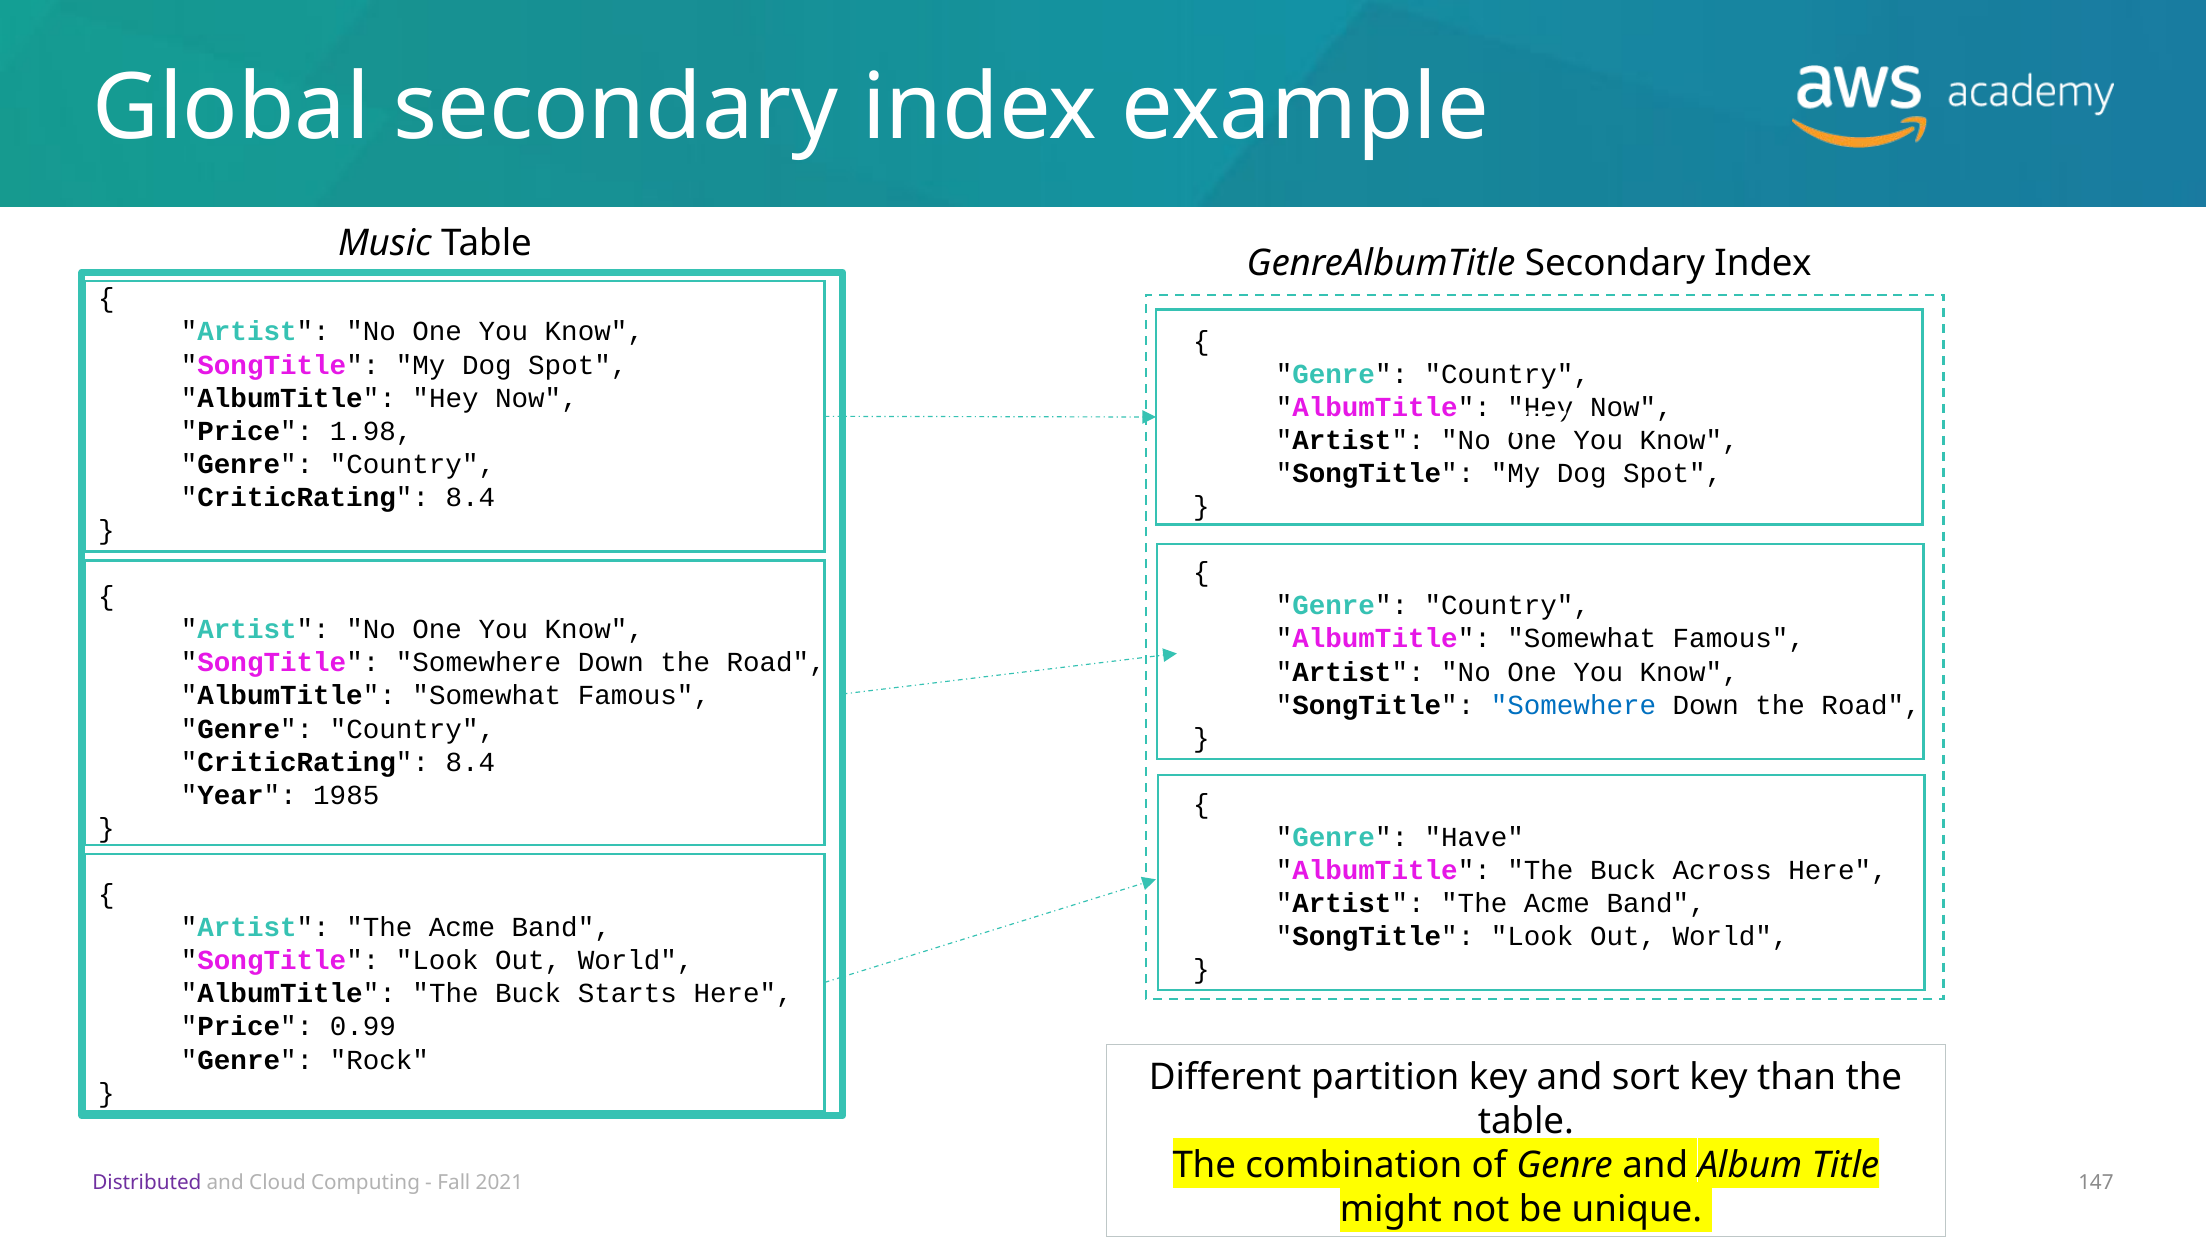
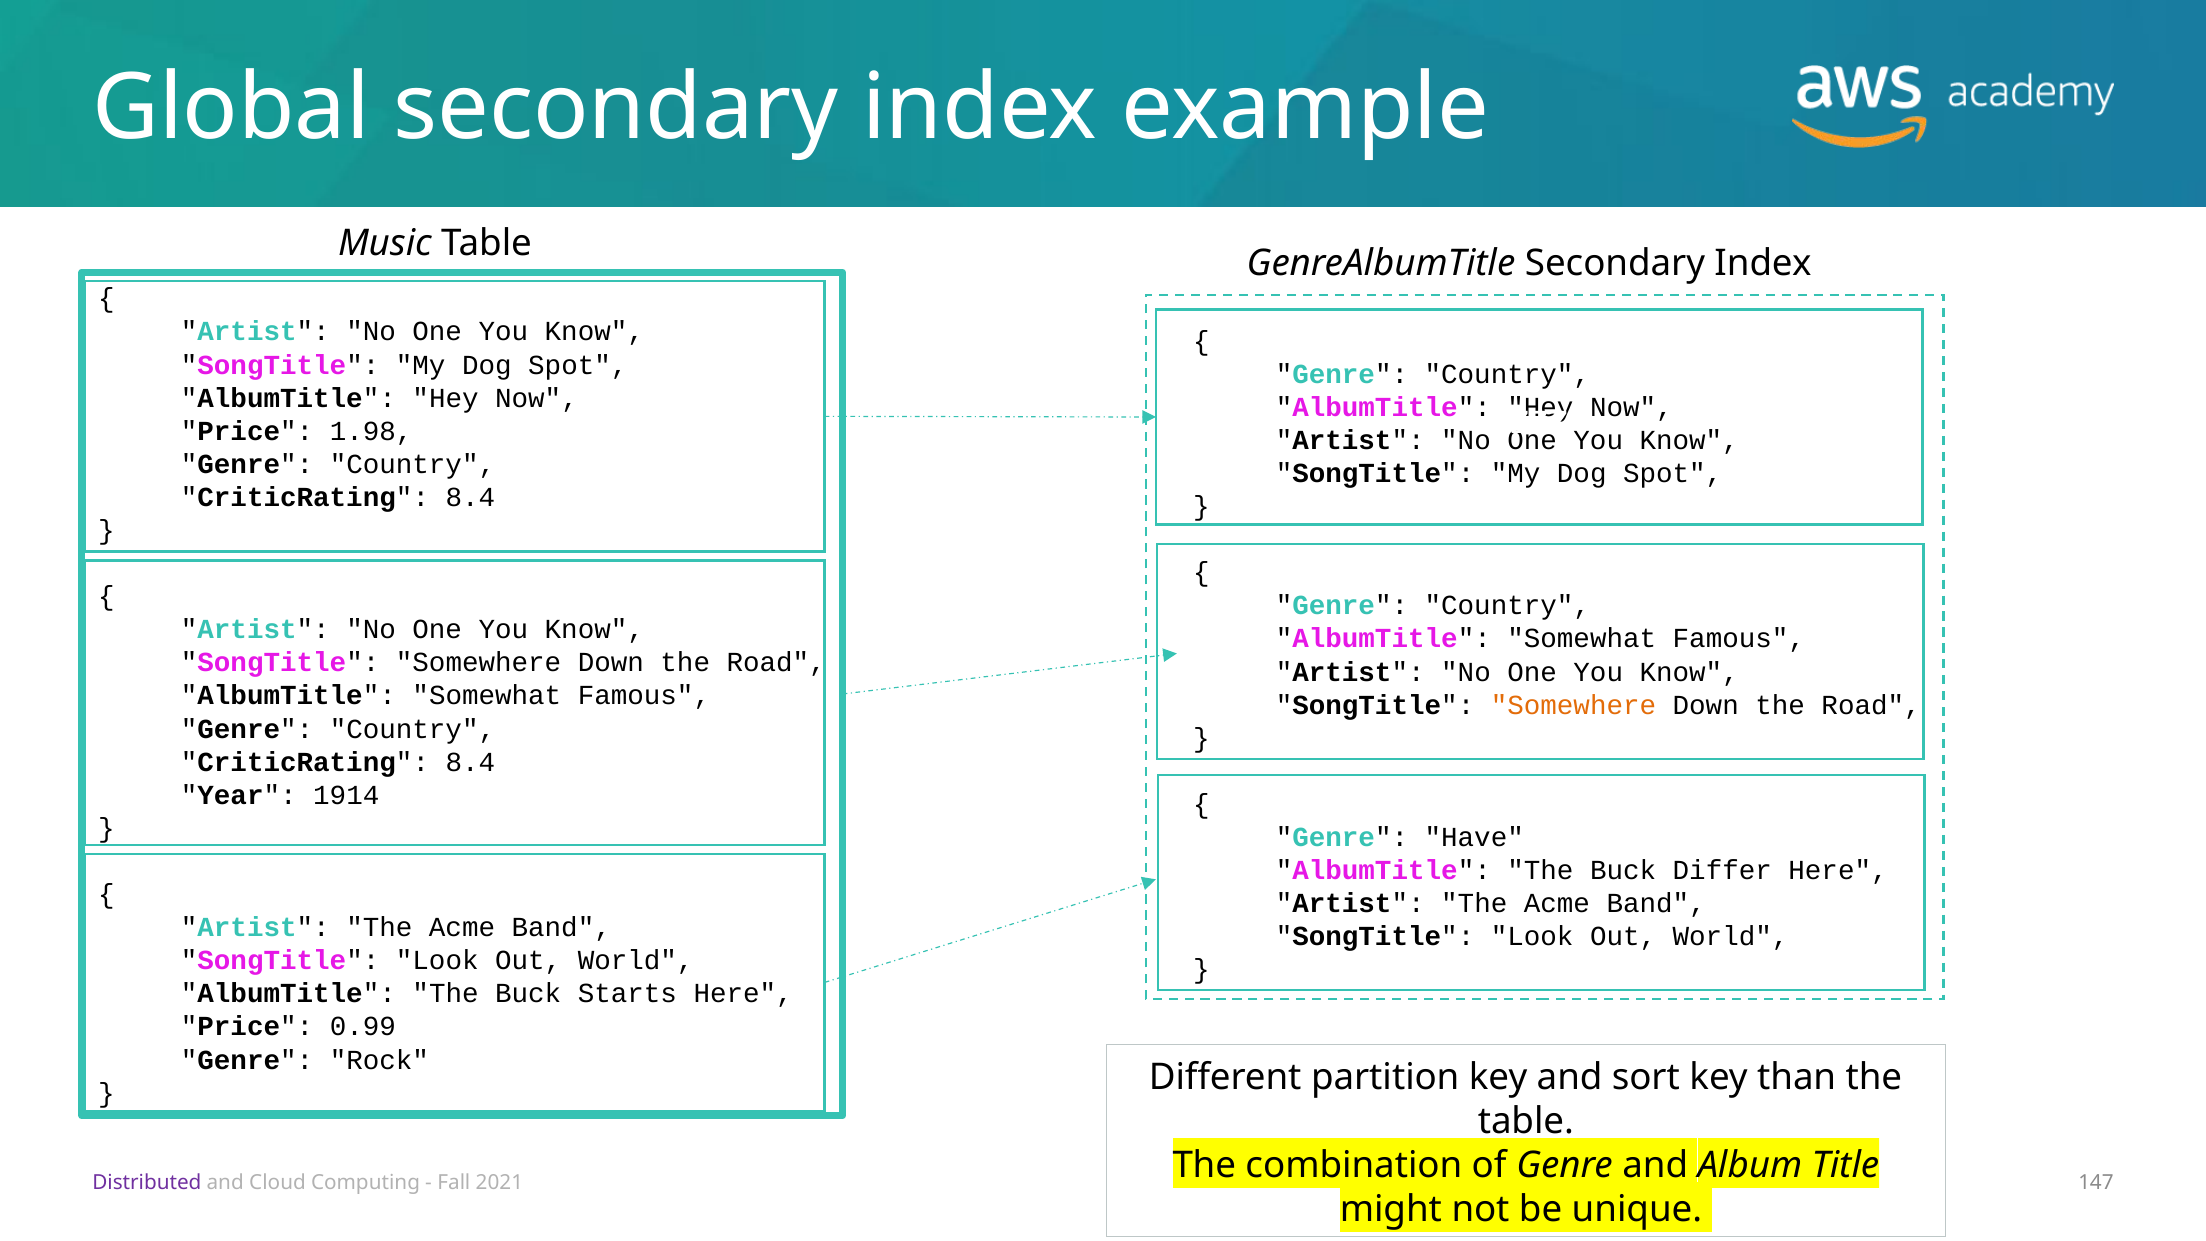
Somewhere colour: blue -> orange (1573, 705)
1985: 1985 -> 1914 (346, 795)
Across: Across -> Differ (1722, 870)
